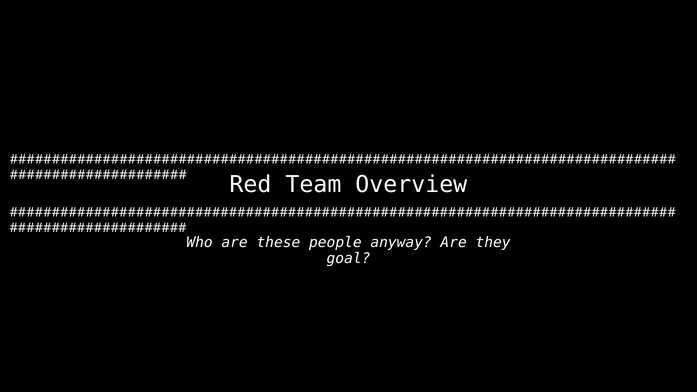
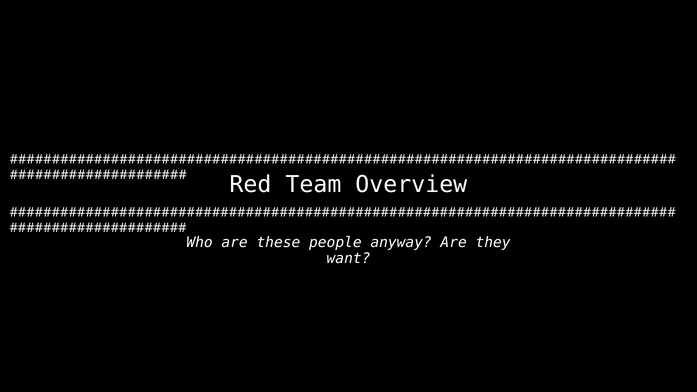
goal: goal -> want (349, 258)
